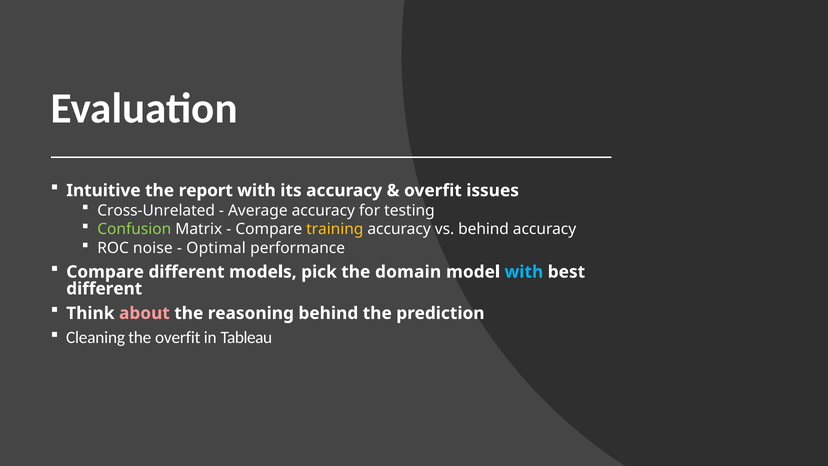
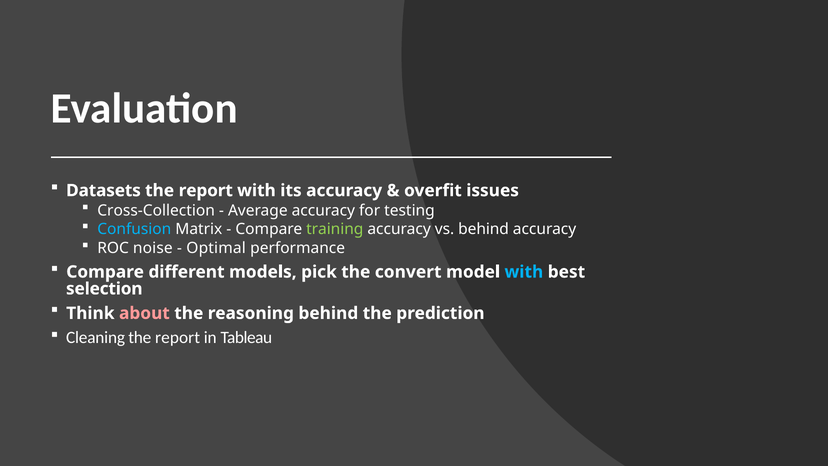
Intuitive: Intuitive -> Datasets (103, 190)
Cross-Unrelated: Cross-Unrelated -> Cross-Collection (156, 210)
Confusion colour: light green -> light blue (134, 229)
training colour: yellow -> light green (335, 229)
domain: domain -> convert (408, 272)
different: different -> selection (104, 289)
overfit: overfit -> report (178, 338)
